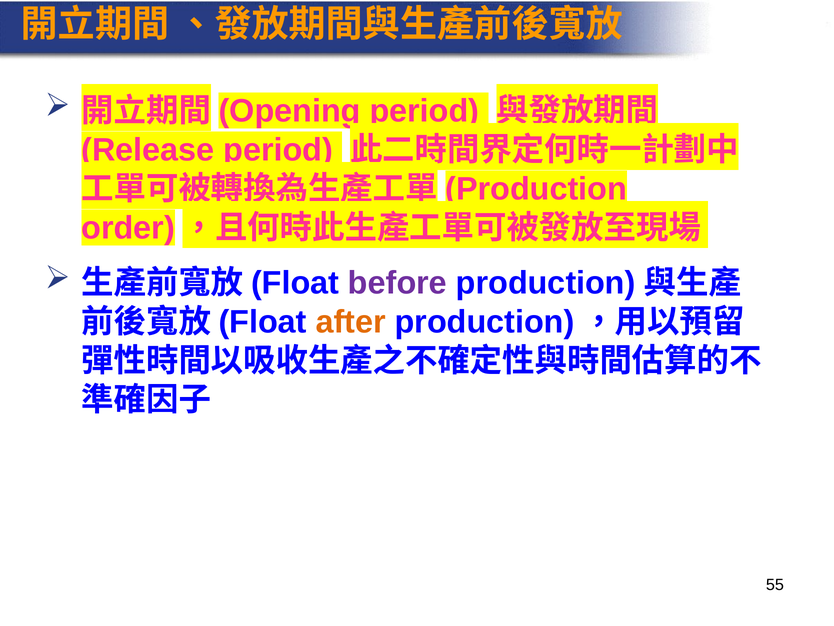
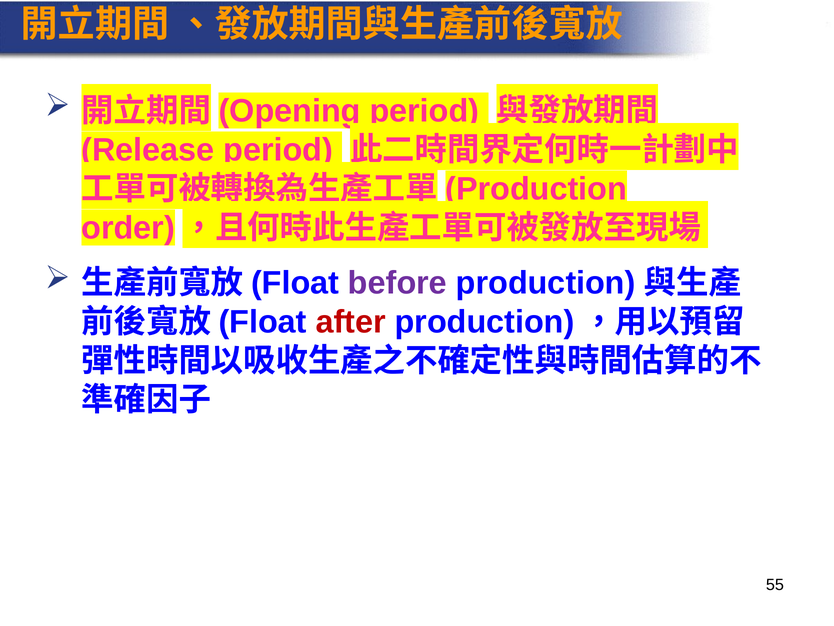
after colour: orange -> red (351, 322)
